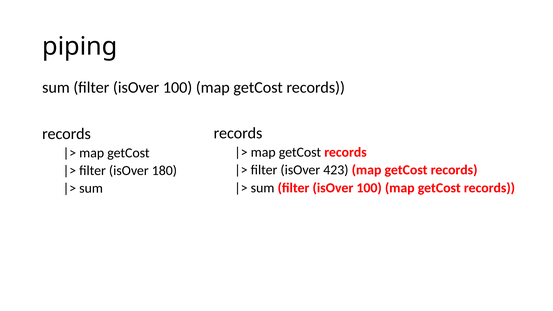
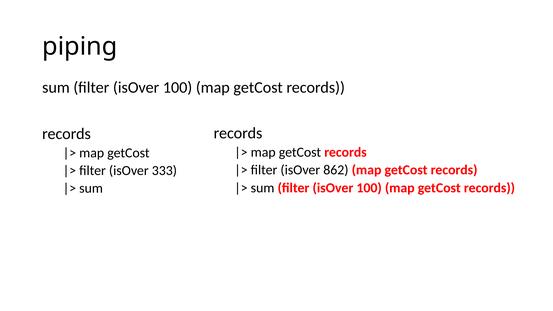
423: 423 -> 862 (336, 170)
180: 180 -> 333 (164, 171)
